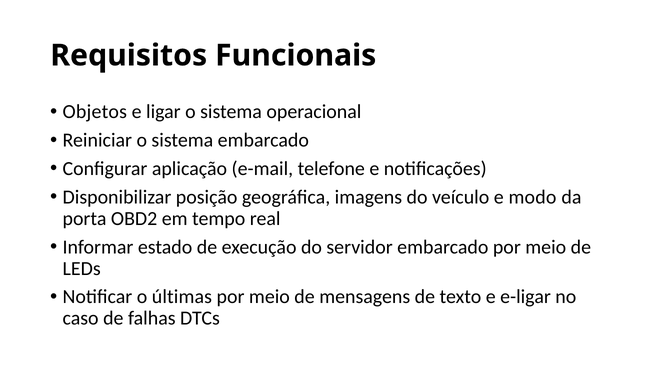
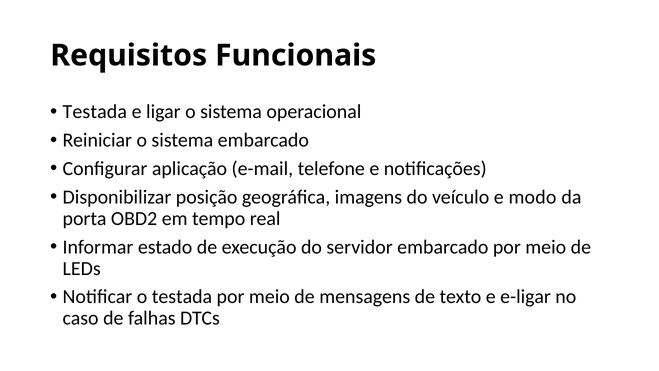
Objetos: Objetos -> Testada (95, 112)
o últimas: últimas -> testada (182, 297)
